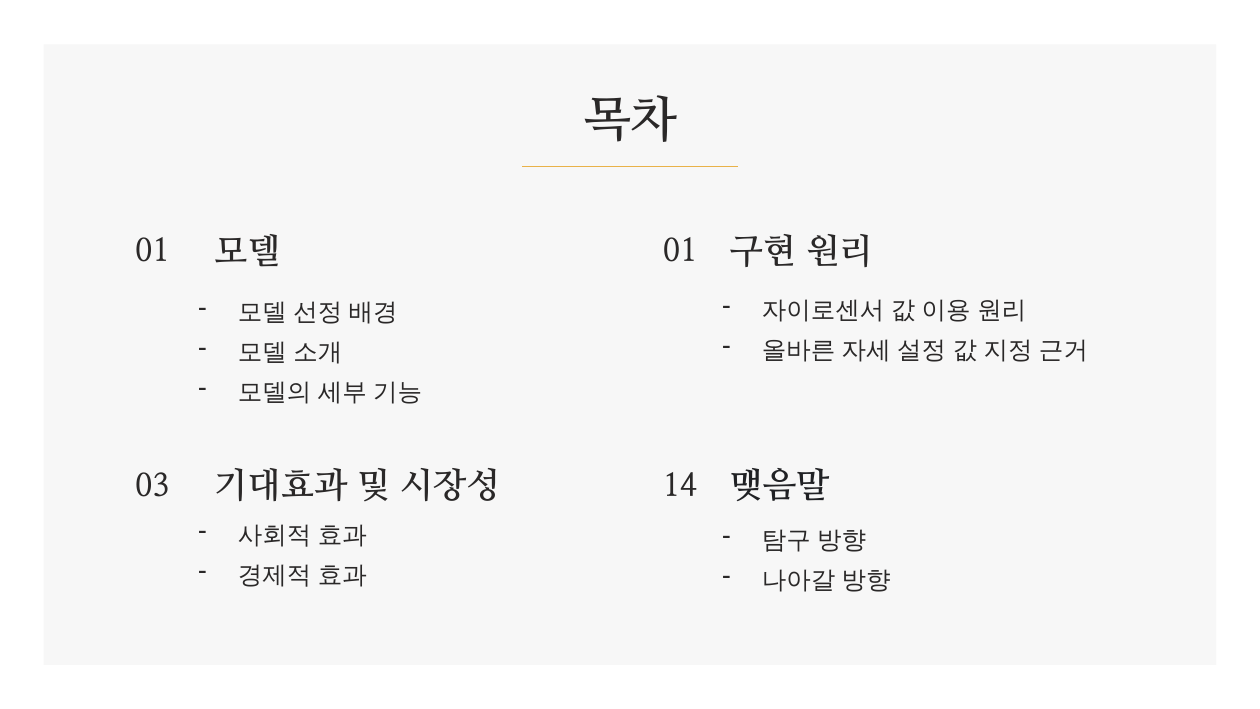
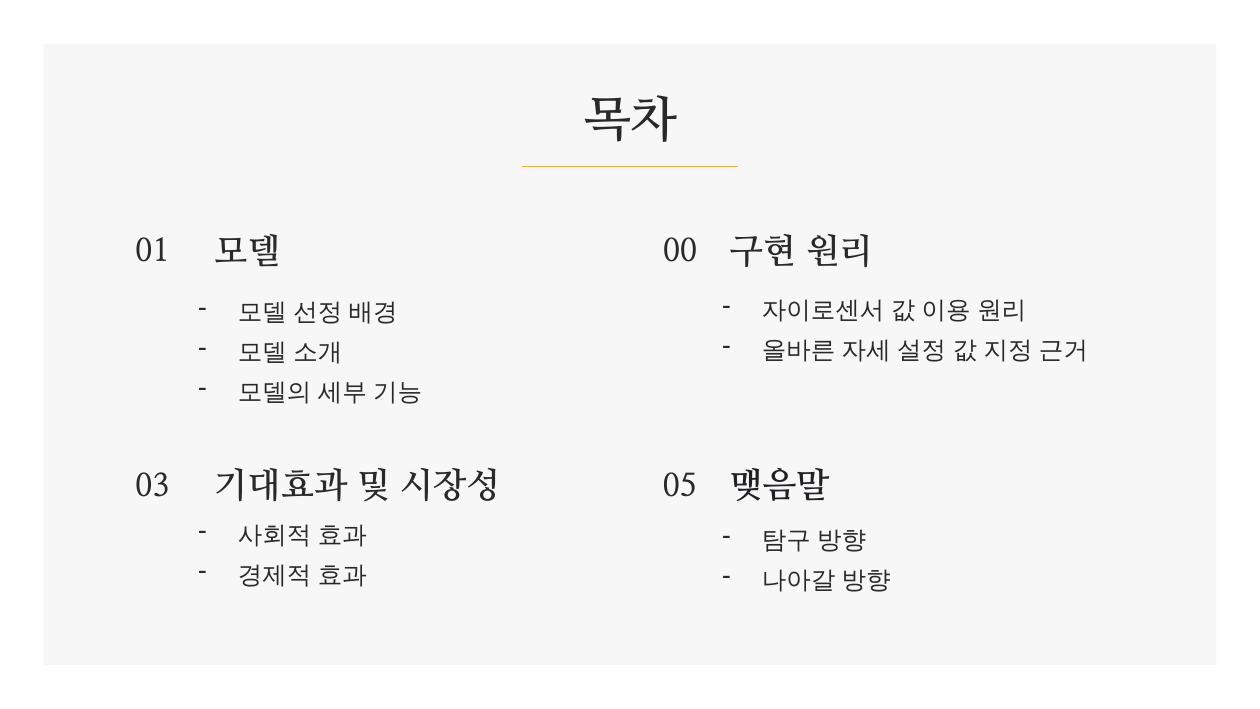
01 01: 01 -> 00 (680, 251)
14: 14 -> 05 (680, 485)
